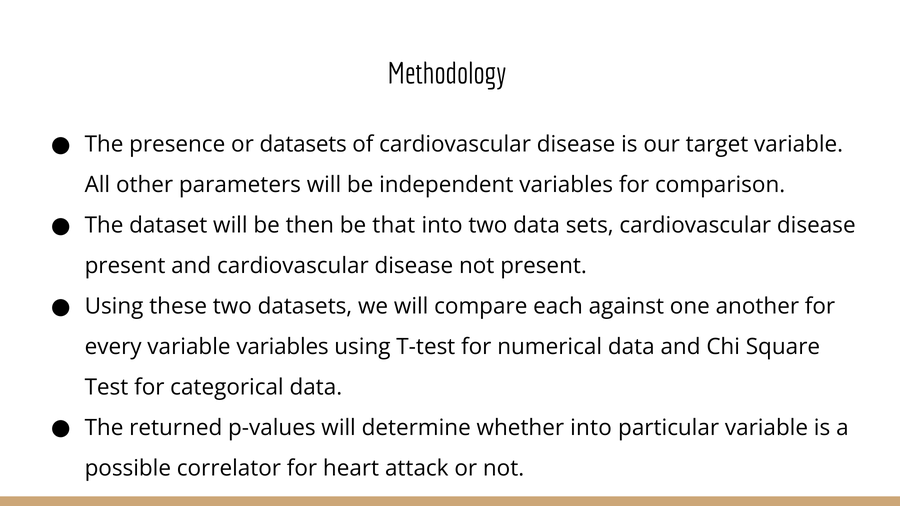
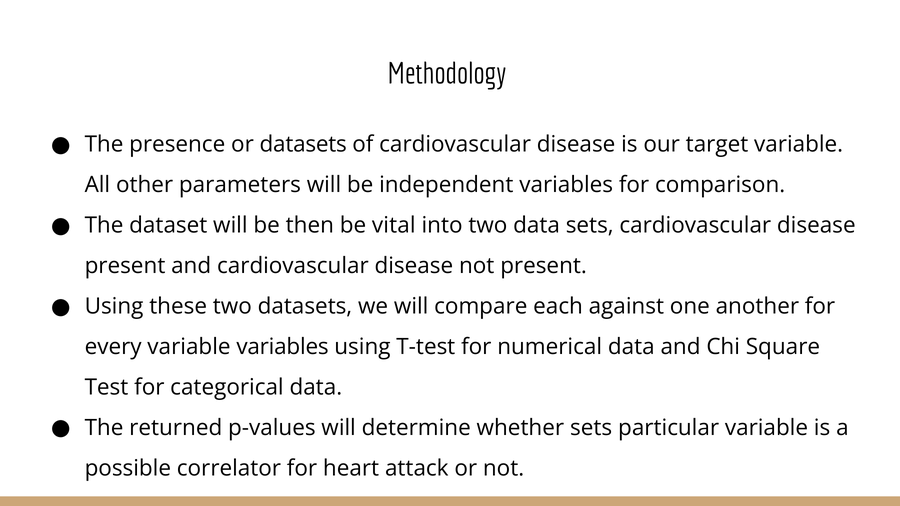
that: that -> vital (394, 226)
whether into: into -> sets (591, 428)
